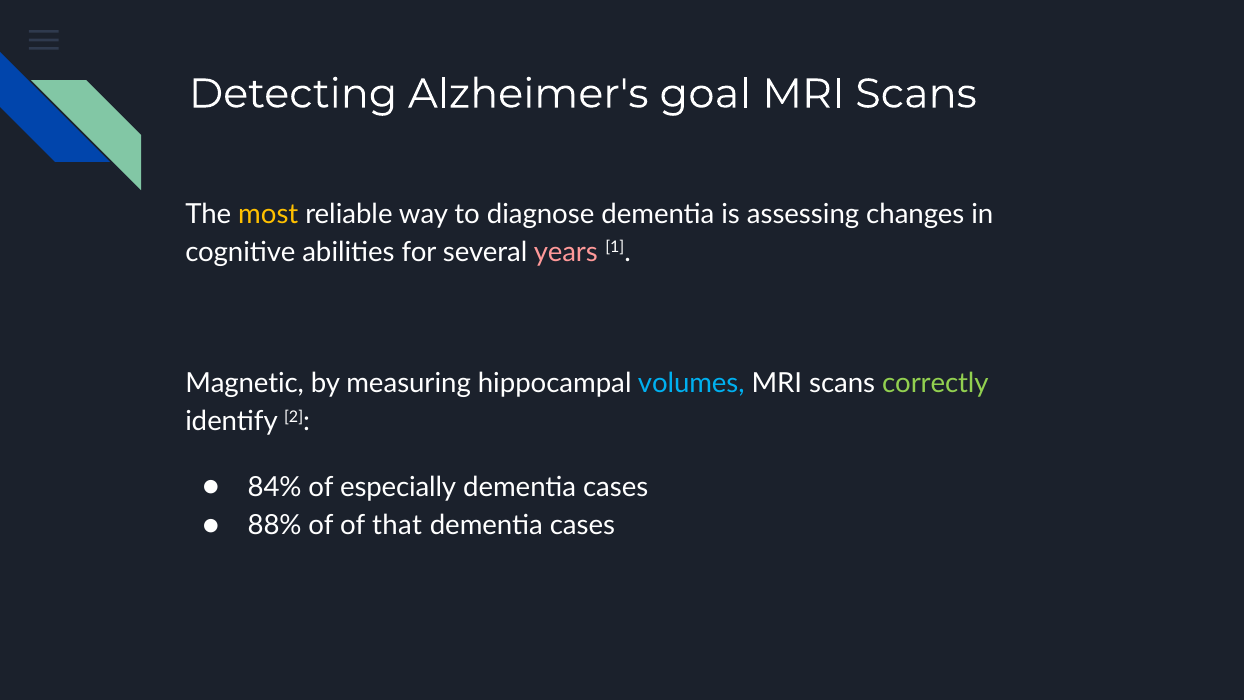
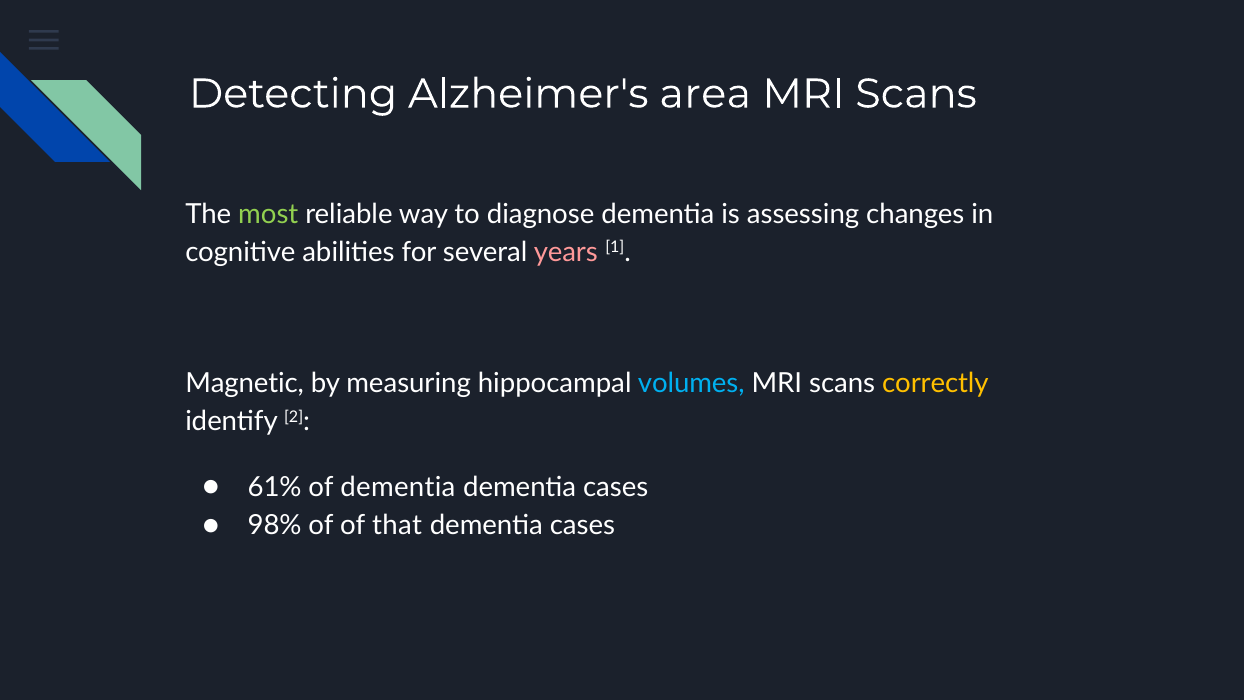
goal: goal -> area (705, 94)
most colour: yellow -> light green (268, 214)
correctly colour: light green -> yellow (935, 383)
84%: 84% -> 61% (275, 487)
of especially: especially -> dementia (398, 487)
88%: 88% -> 98% (275, 525)
